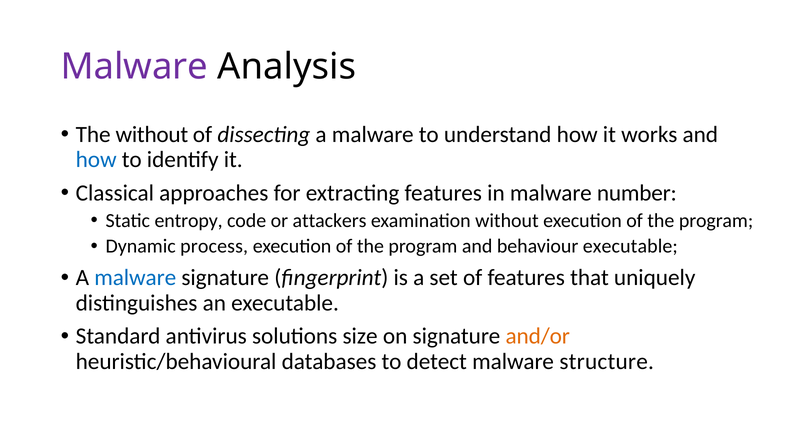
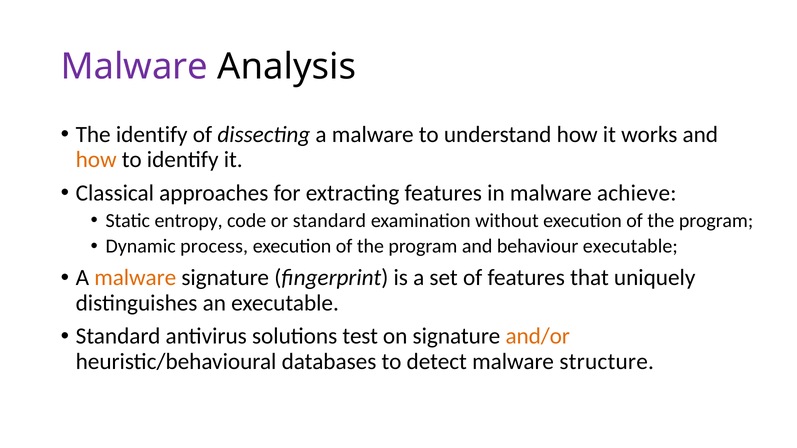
The without: without -> identify (152, 135)
how colour: blue -> orange (96, 160)
number: number -> achieve (637, 193)
or attackers: attackers -> standard (329, 221)
malware colour: blue -> orange (135, 278)
size: size -> test (360, 337)
